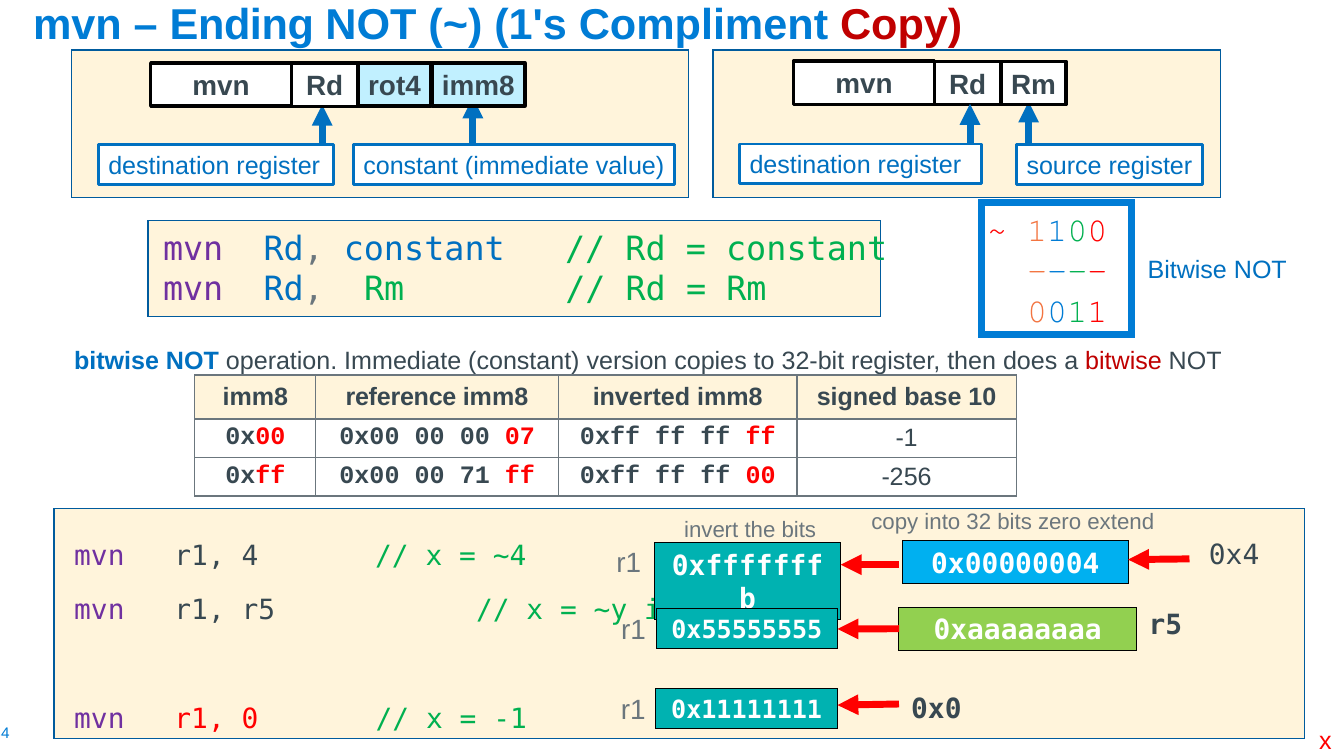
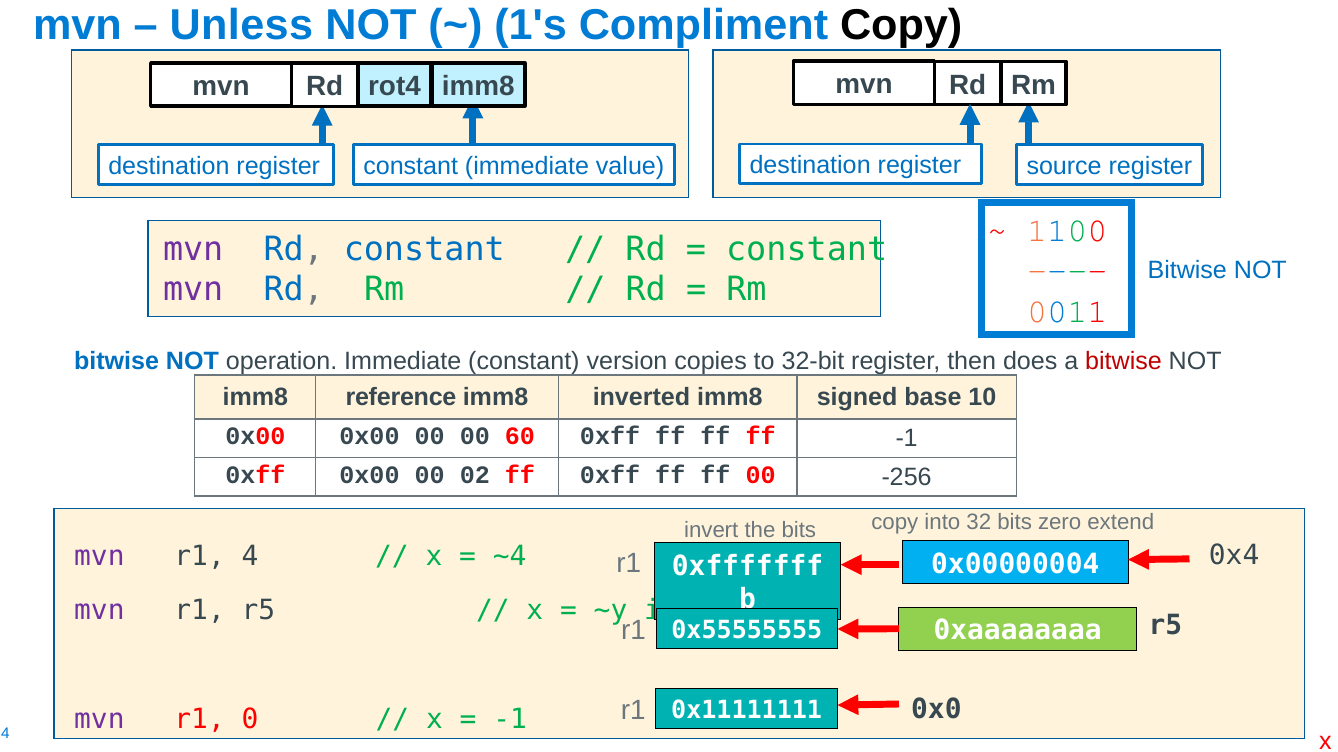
Ending: Ending -> Unless (241, 25)
Copy colour: red -> black (901, 25)
07: 07 -> 60 (520, 437)
71: 71 -> 02 (475, 475)
